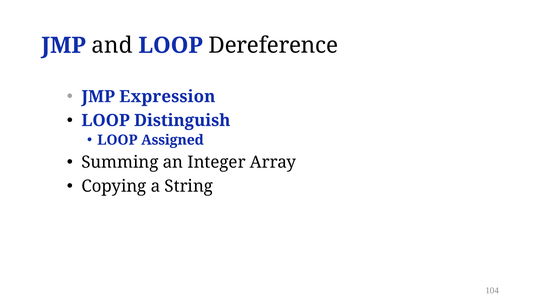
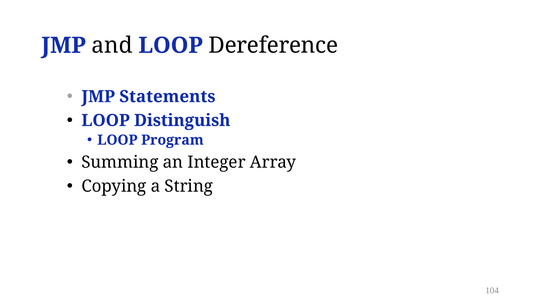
Expression: Expression -> Statements (167, 97)
Assigned: Assigned -> Program (172, 140)
